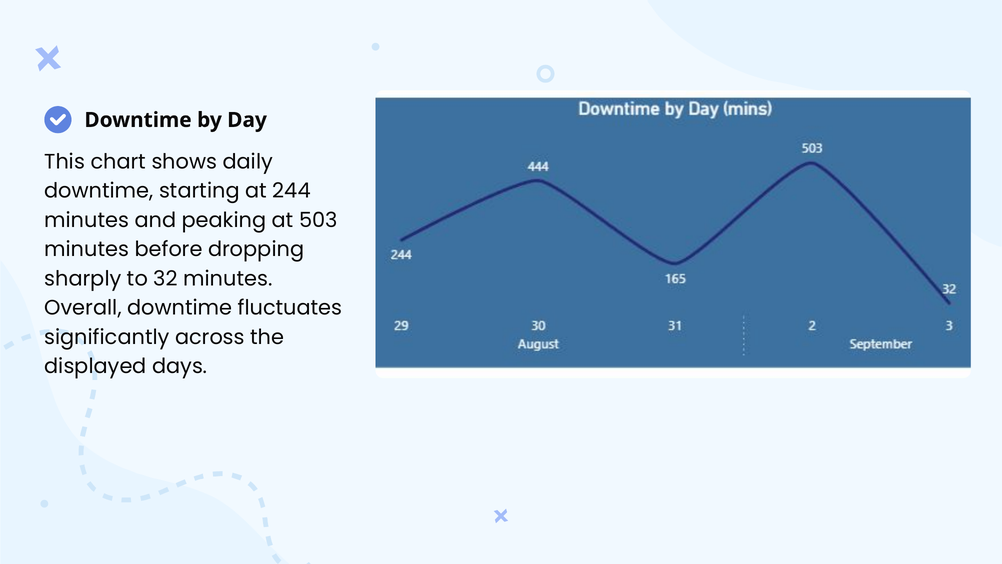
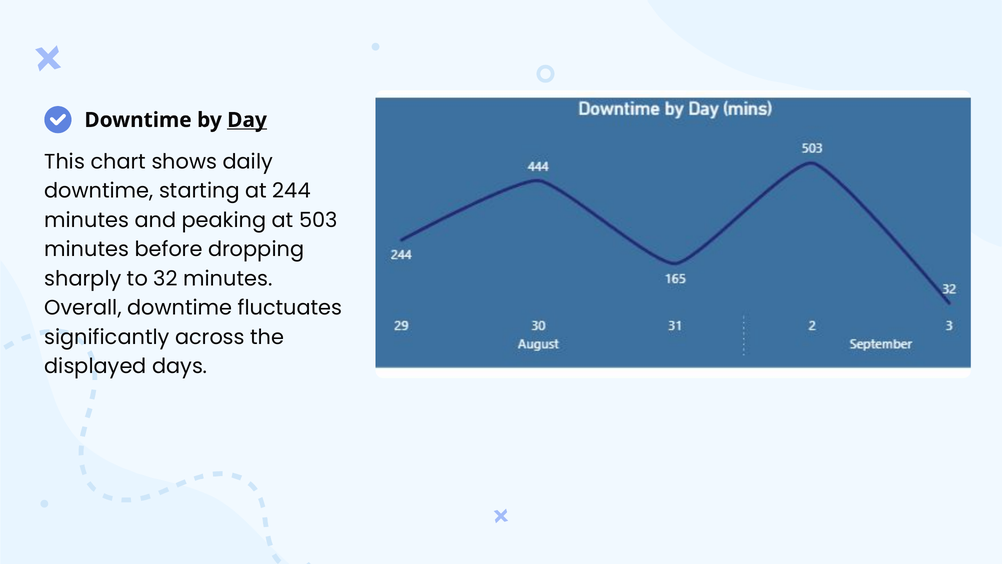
Day underline: none -> present (247, 120)
